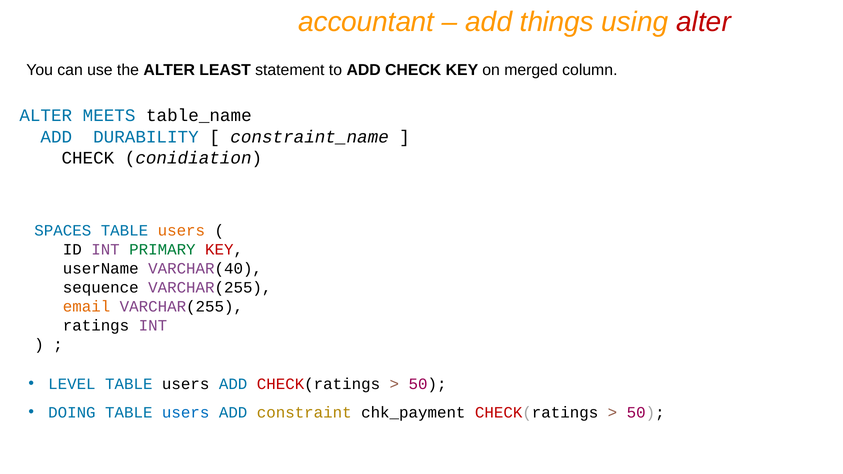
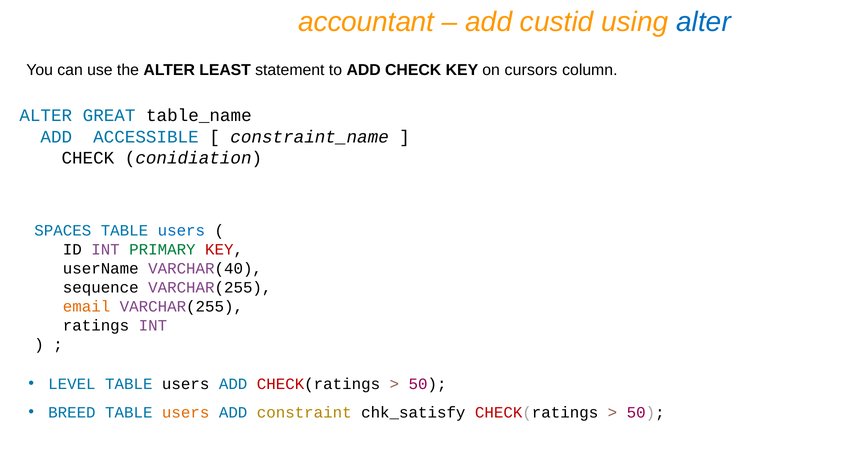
things: things -> custid (557, 22)
alter colour: red -> blue (704, 22)
merged: merged -> cursors (531, 70)
MEETS: MEETS -> GREAT (109, 116)
DURABILITY: DURABILITY -> ACCESSIBLE (146, 137)
users colour: orange -> blue (181, 231)
DOING: DOING -> BREED (72, 413)
users colour: blue -> orange (186, 413)
chk_payment: chk_payment -> chk_satisfy (413, 413)
